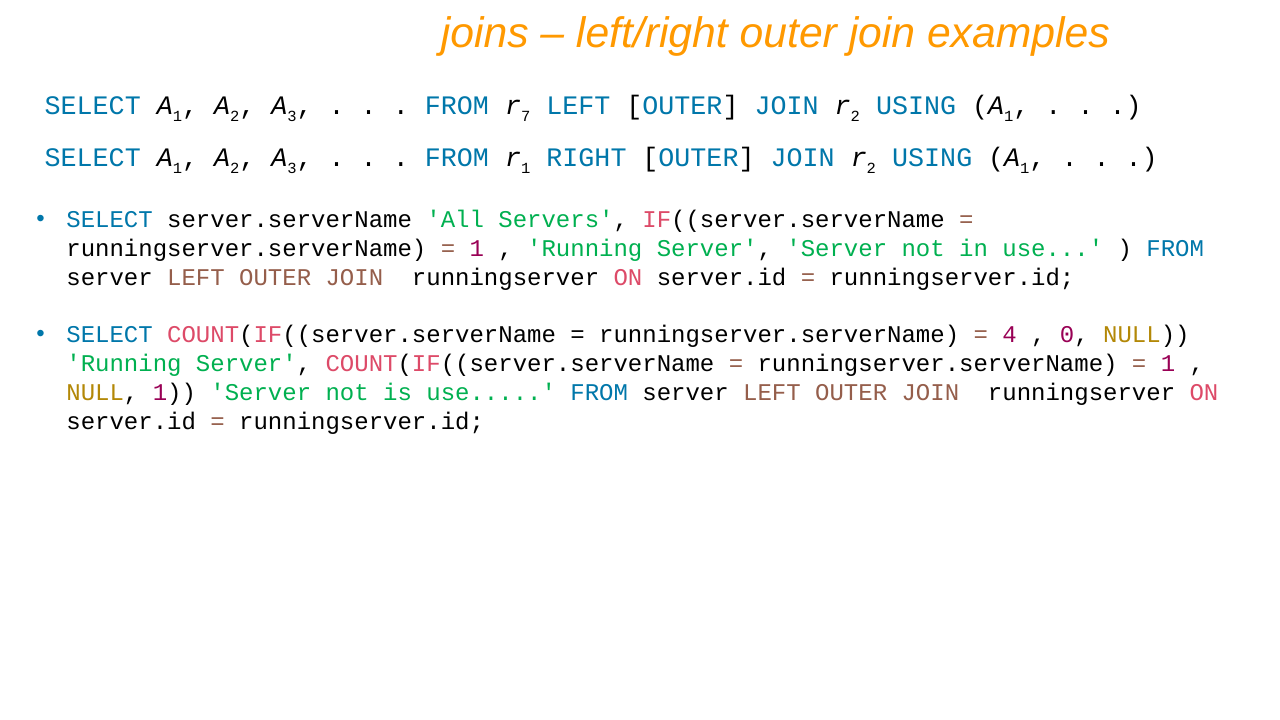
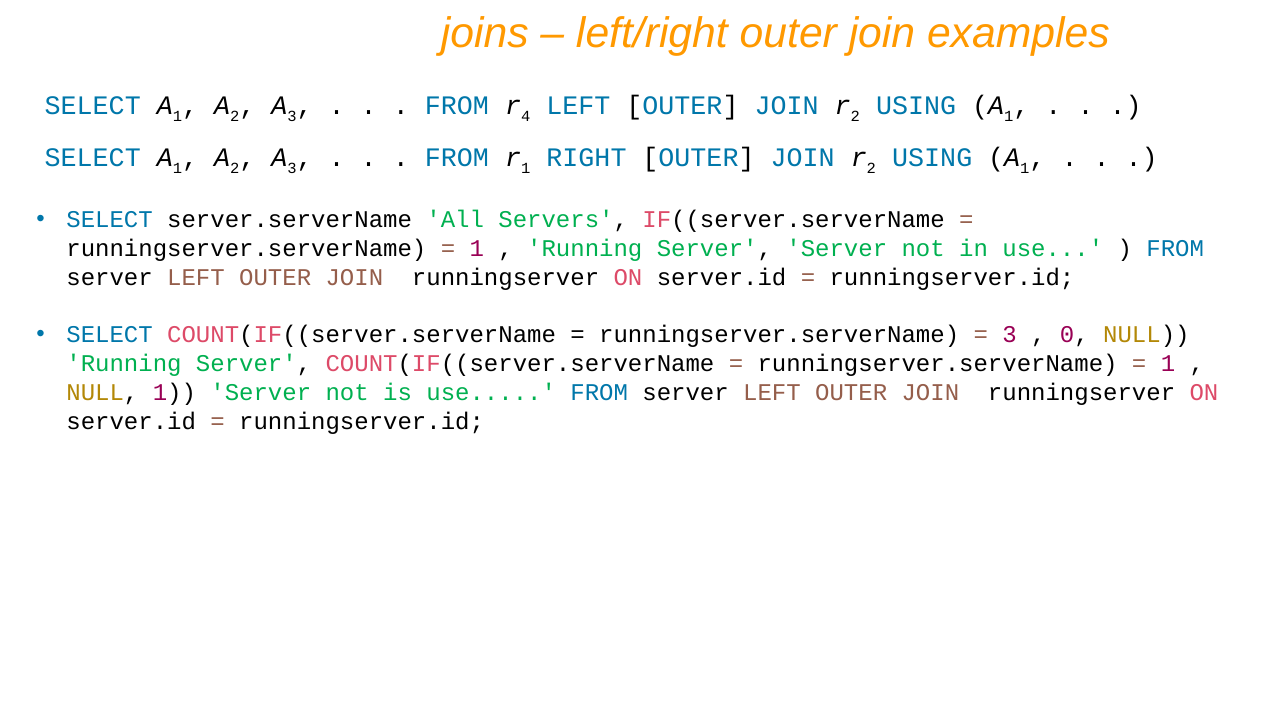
7: 7 -> 4 (526, 116)
4: 4 -> 3 (1010, 335)
